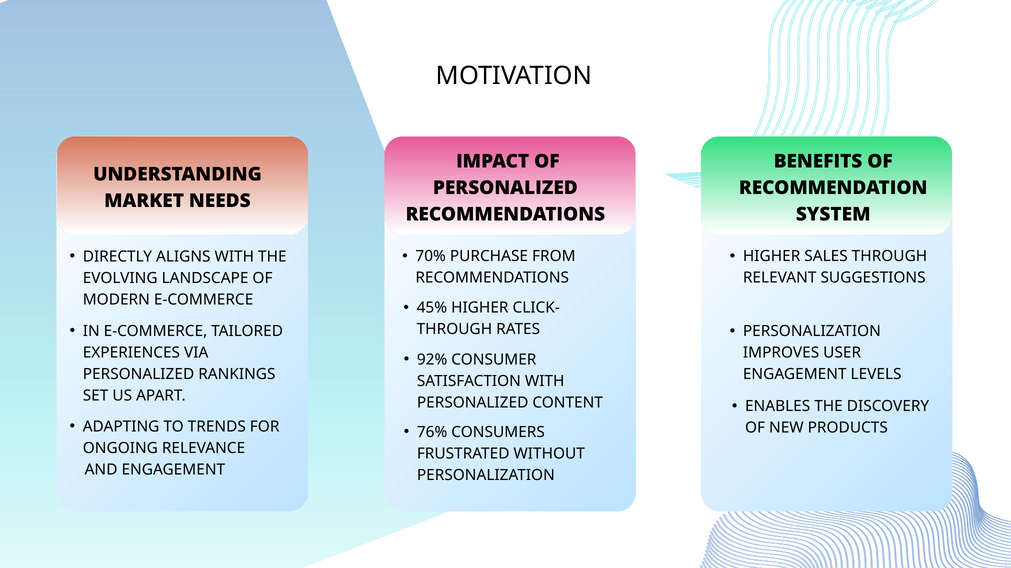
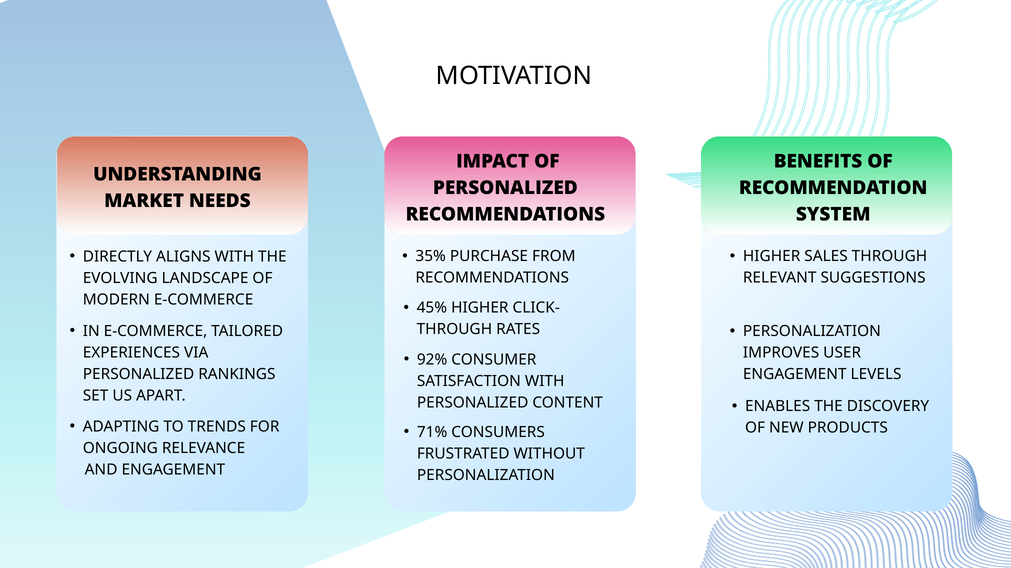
70%: 70% -> 35% (431, 257)
76%: 76% -> 71% (432, 433)
